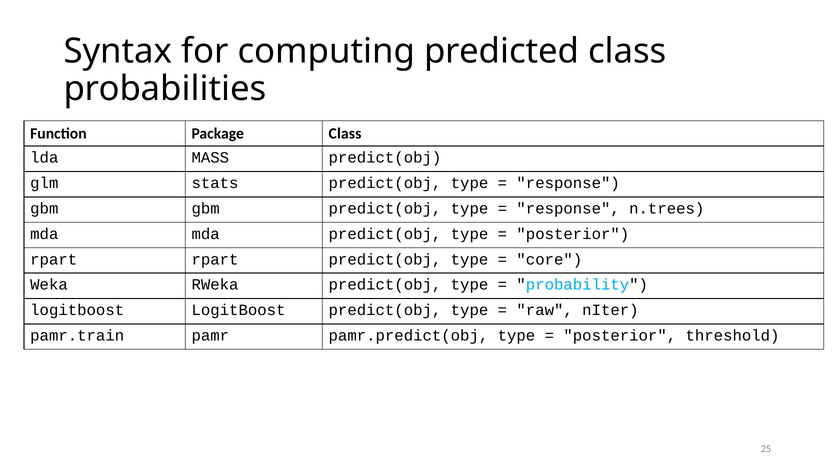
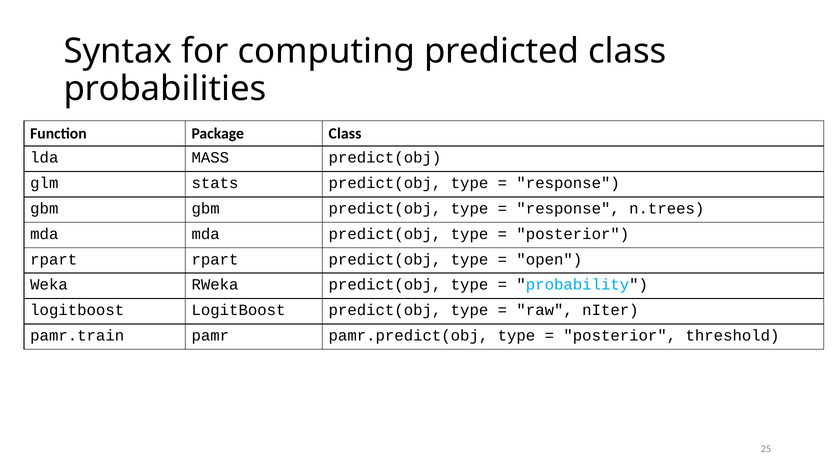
core: core -> open (549, 259)
